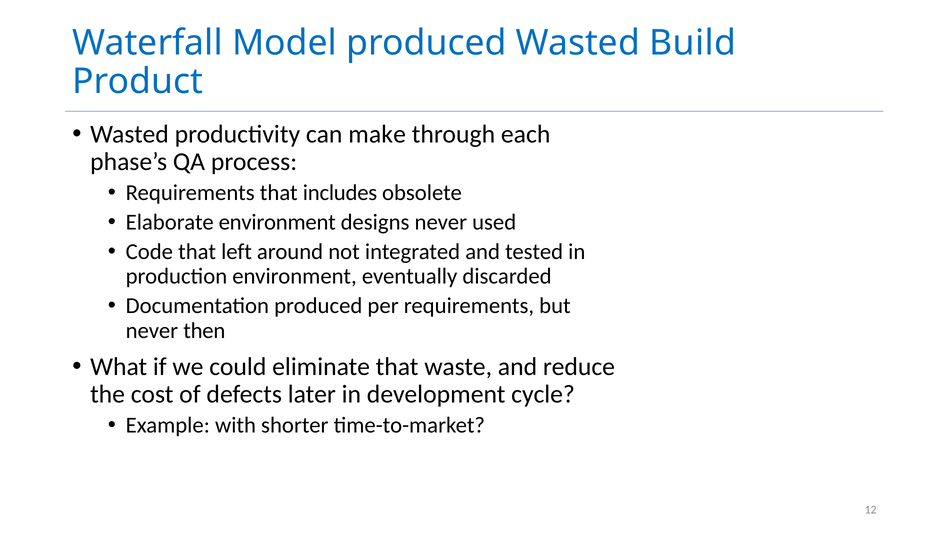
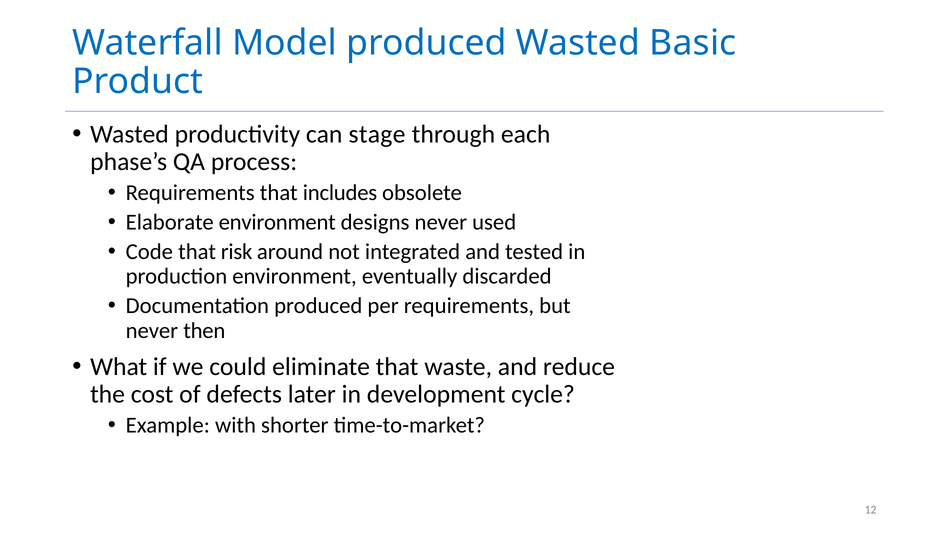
Build: Build -> Basic (693, 43)
make: make -> stage (377, 134)
left: left -> risk (237, 252)
